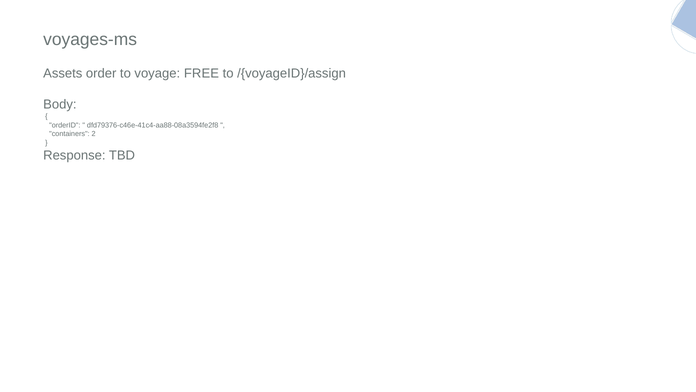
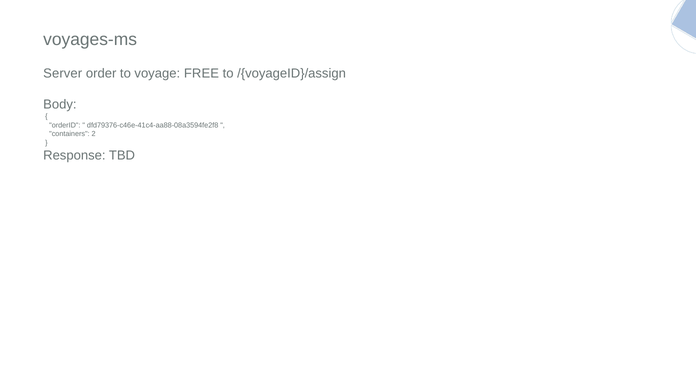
Assets: Assets -> Server (63, 73)
